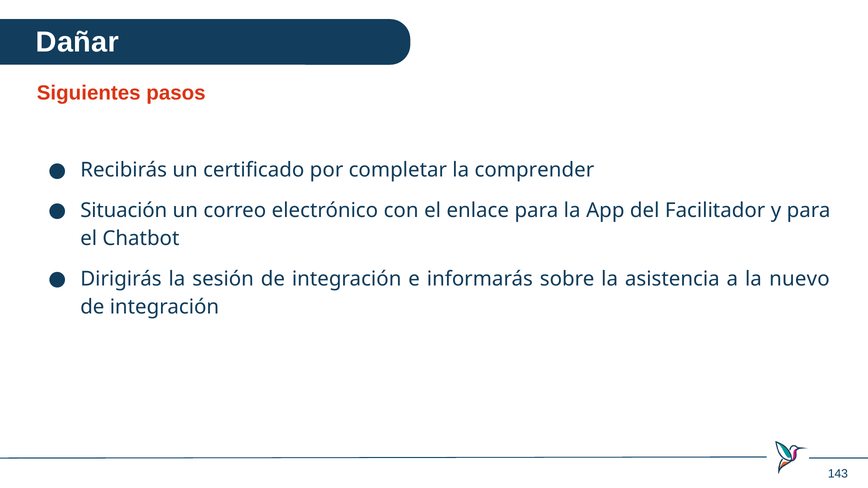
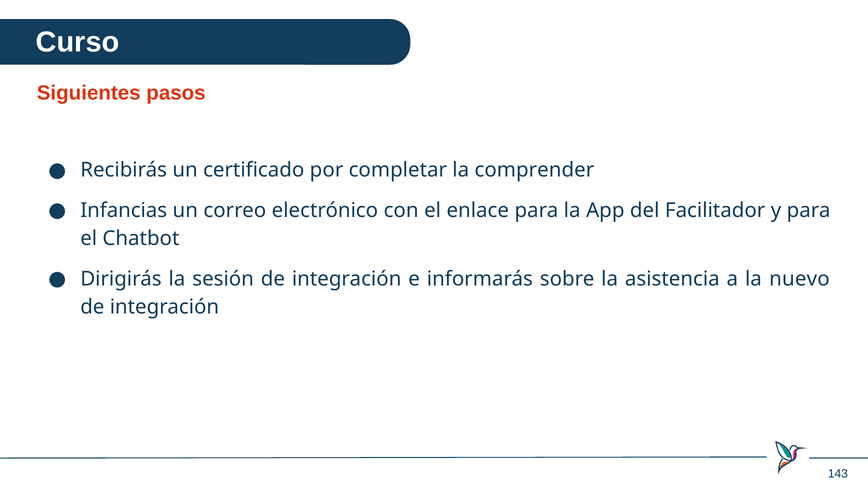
Dañar: Dañar -> Curso (78, 42)
Situación: Situación -> Infancias (124, 210)
